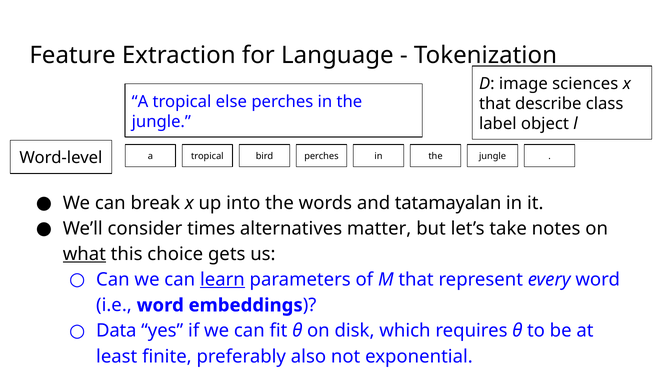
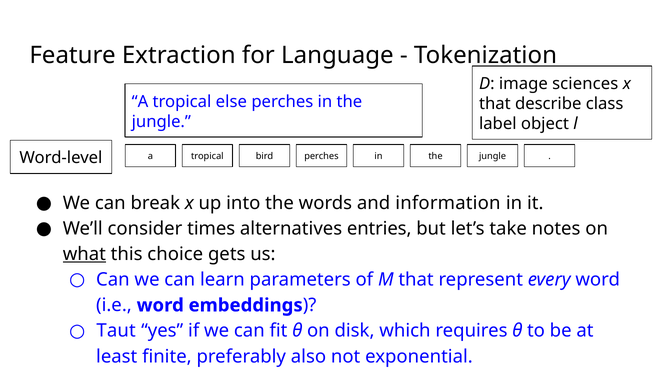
tatamayalan: tatamayalan -> information (448, 203)
matter: matter -> entries (379, 229)
learn underline: present -> none (222, 280)
Data: Data -> Taut (116, 331)
